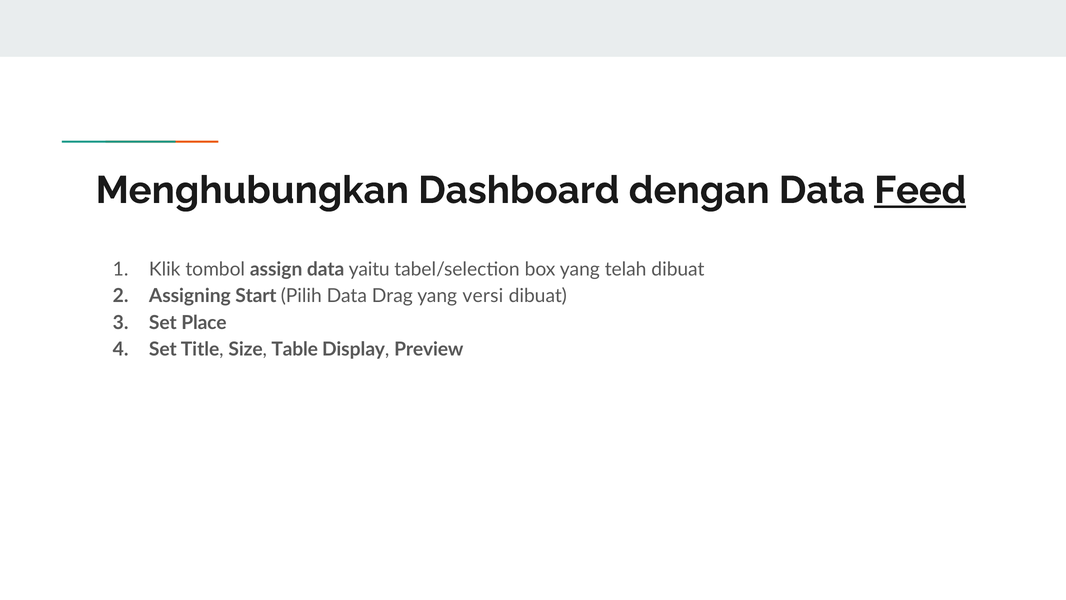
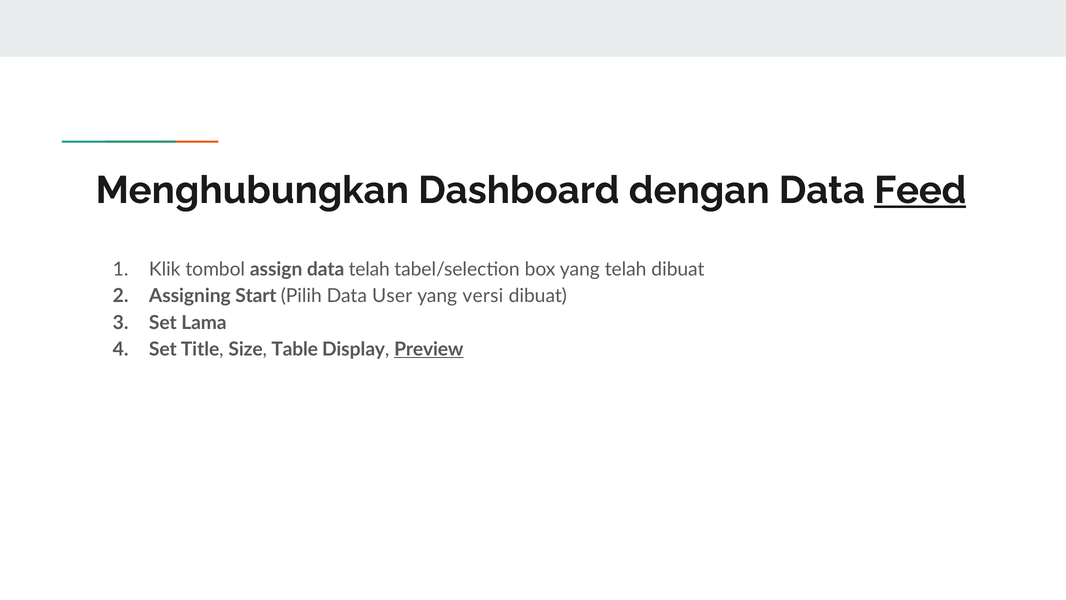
data yaitu: yaitu -> telah (369, 269)
Drag: Drag -> User (392, 296)
Place: Place -> Lama (204, 323)
Preview underline: none -> present (429, 349)
